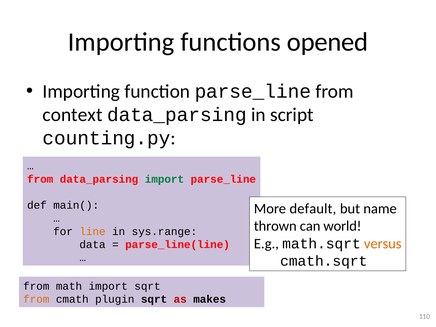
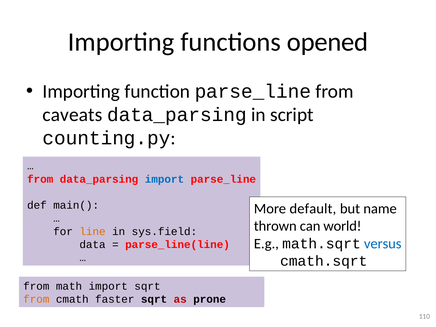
context: context -> caveats (73, 115)
import colour: green -> blue (164, 179)
sys.range: sys.range -> sys.field (164, 231)
versus colour: orange -> blue (383, 244)
plugin: plugin -> faster (115, 299)
makes: makes -> prone (210, 299)
